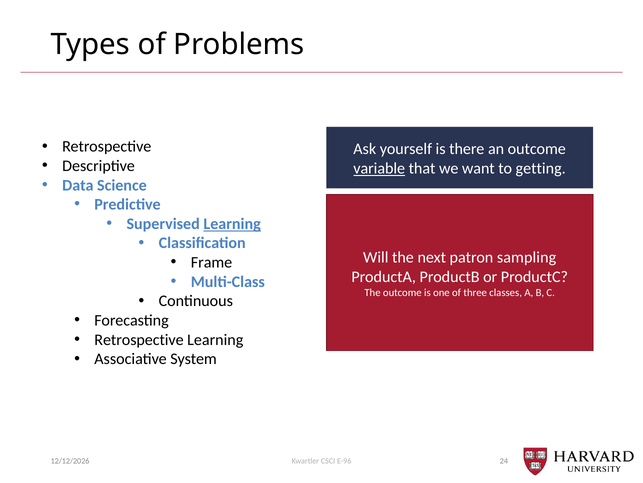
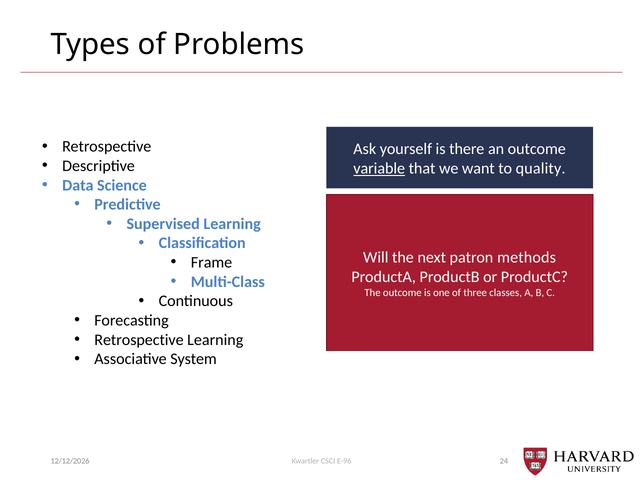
getting: getting -> quality (541, 168)
Learning underline: present -> none (232, 224)
sampling: sampling -> methods (527, 257)
